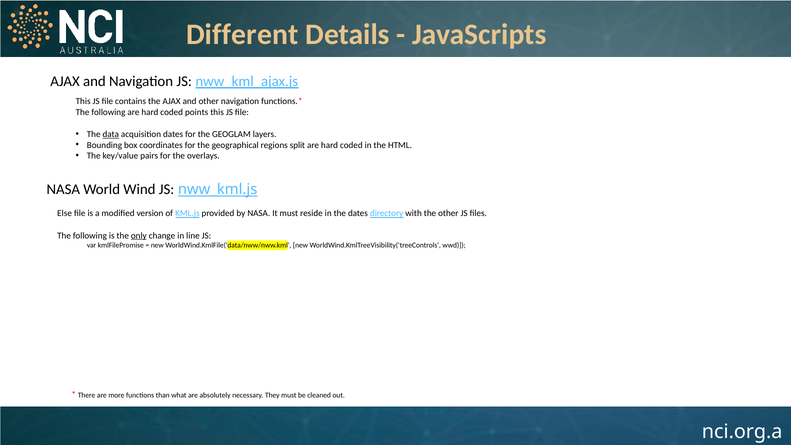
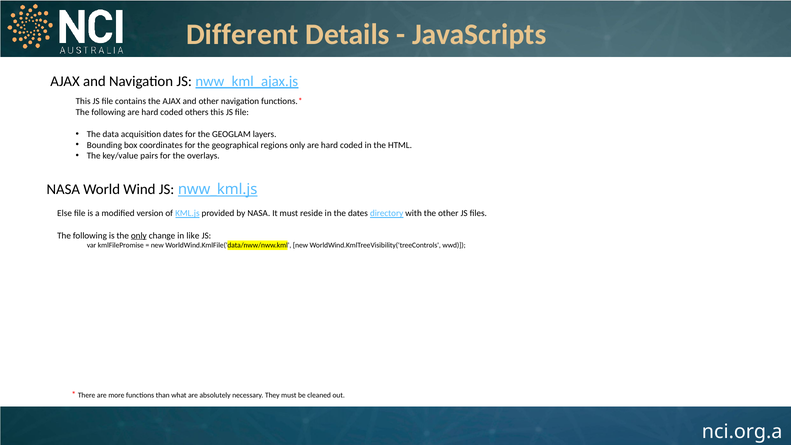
points: points -> others (197, 112)
data underline: present -> none (111, 134)
regions split: split -> only (297, 145)
line: line -> like (193, 235)
